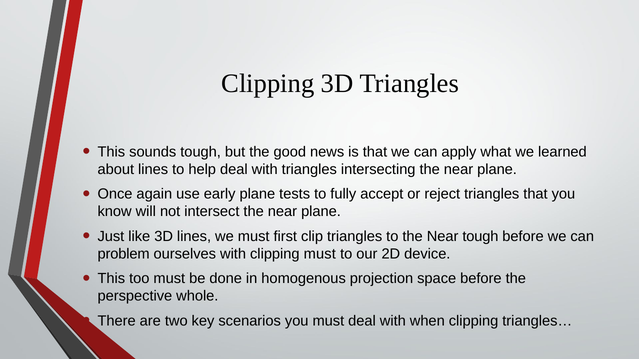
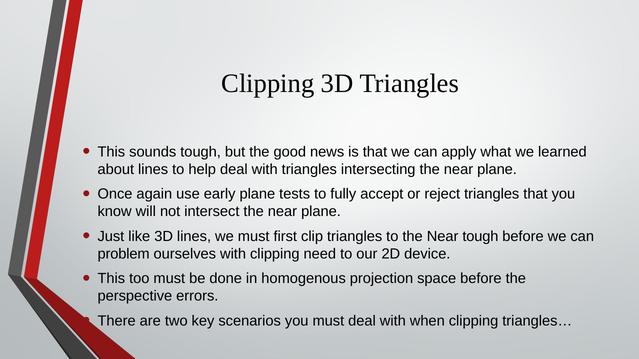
clipping must: must -> need (320, 254)
whole: whole -> errors (197, 296)
